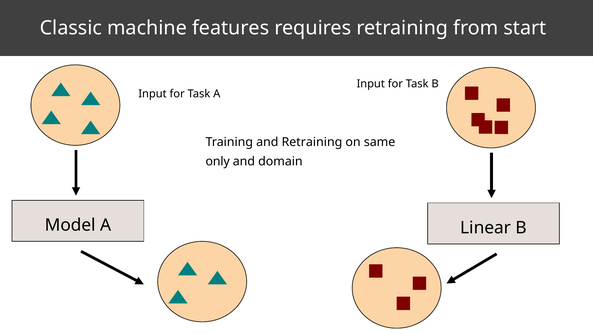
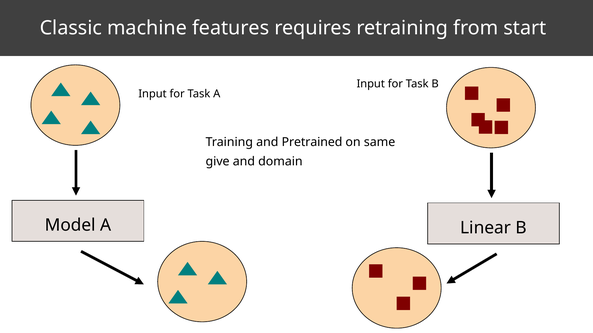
and Retraining: Retraining -> Pretrained (312, 142)
only: only -> give (218, 162)
